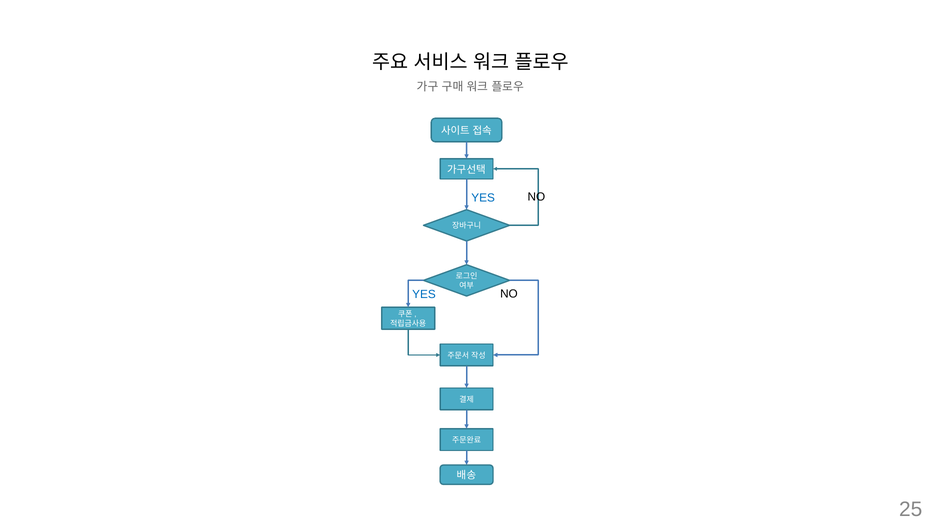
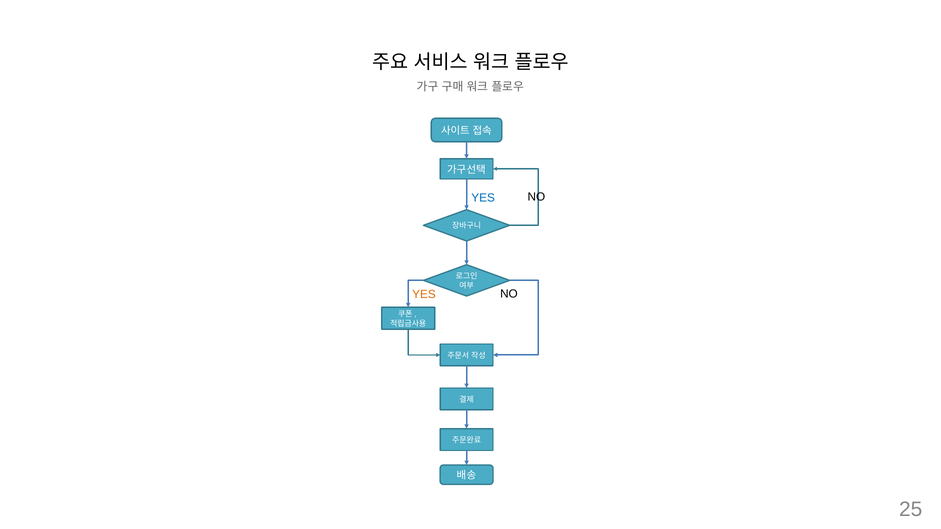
YES colour: blue -> orange (424, 294)
